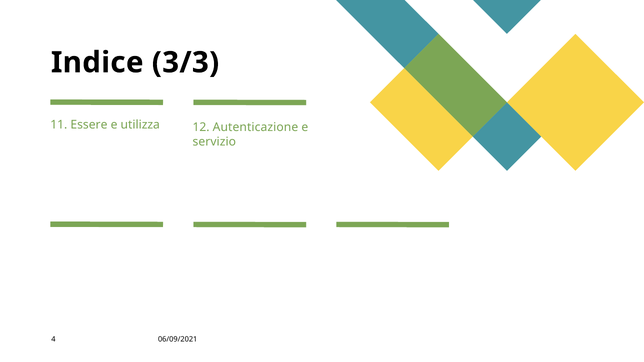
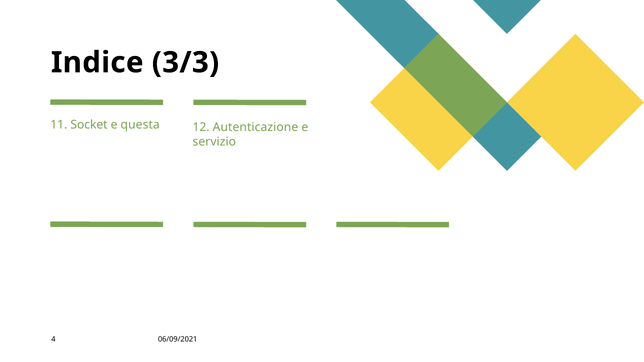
Essere: Essere -> Socket (89, 125)
utilizza: utilizza -> questa (140, 125)
